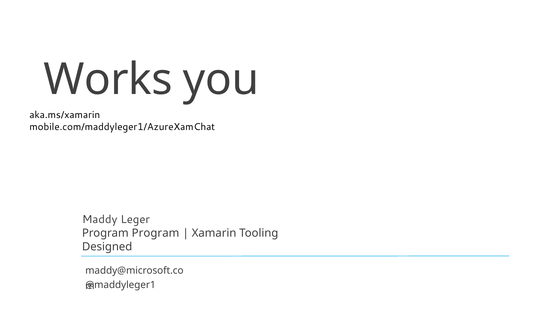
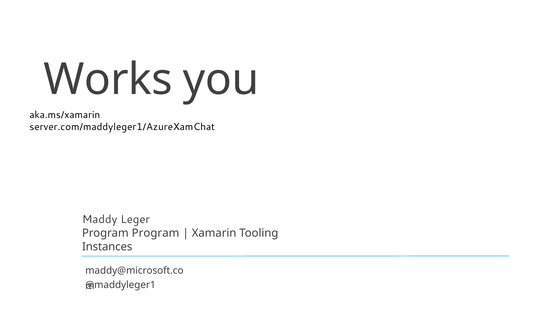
mobile.com/maddyleger1/AzureXamChat: mobile.com/maddyleger1/AzureXamChat -> server.com/maddyleger1/AzureXamChat (122, 127)
Designed: Designed -> Instances (107, 246)
